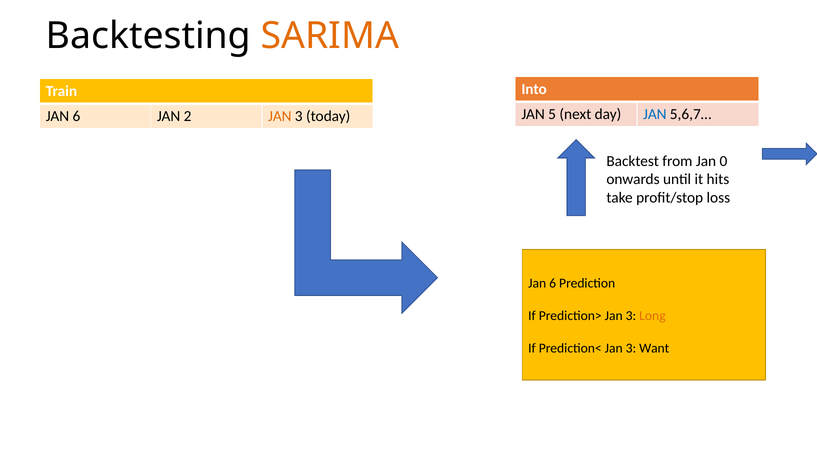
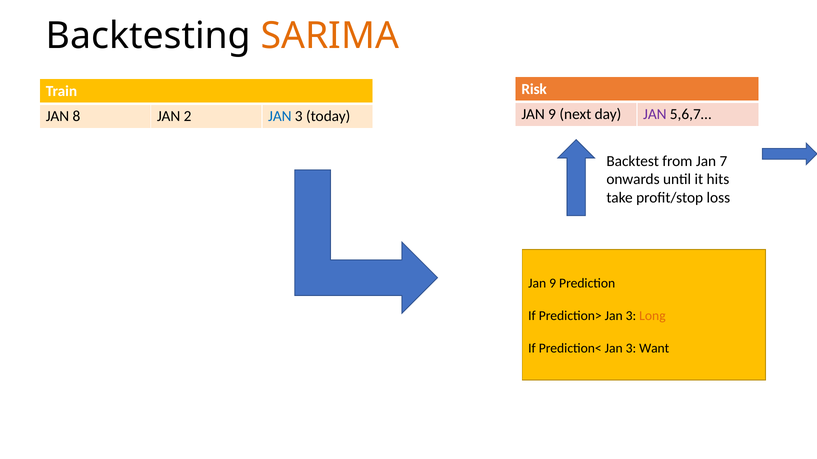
Into: Into -> Risk (534, 90)
5: 5 -> 9 (552, 114)
JAN colour: blue -> purple (655, 114)
6: 6 -> 8 (76, 116)
JAN colour: orange -> blue (280, 116)
0: 0 -> 7 (723, 161)
6: 6 -> 9 (553, 283)
